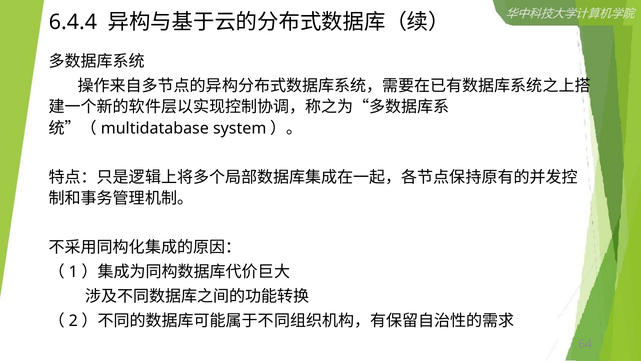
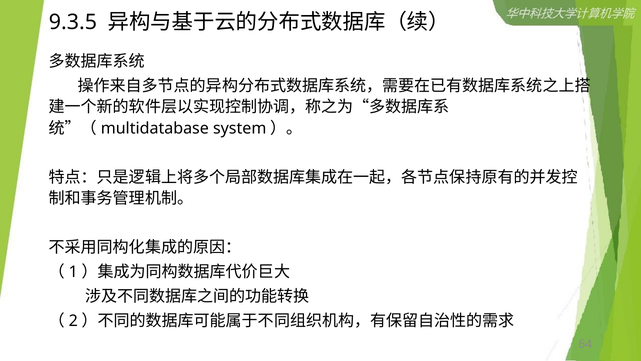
6.4.4: 6.4.4 -> 9.3.5 (73, 22)
